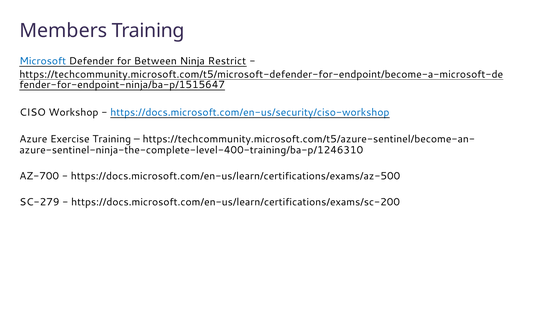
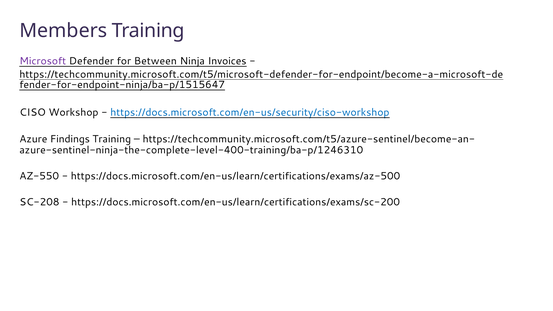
Microsoft colour: blue -> purple (43, 61)
Restrict: Restrict -> Invoices (227, 61)
Exercise: Exercise -> Findings (70, 139)
AZ-700: AZ-700 -> AZ-550 (39, 176)
SC-279: SC-279 -> SC-208 (39, 202)
